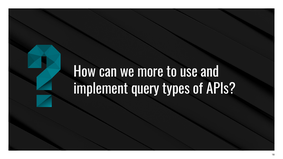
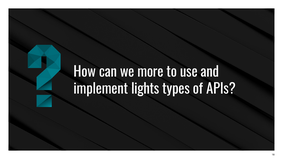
query: query -> lights (145, 89)
